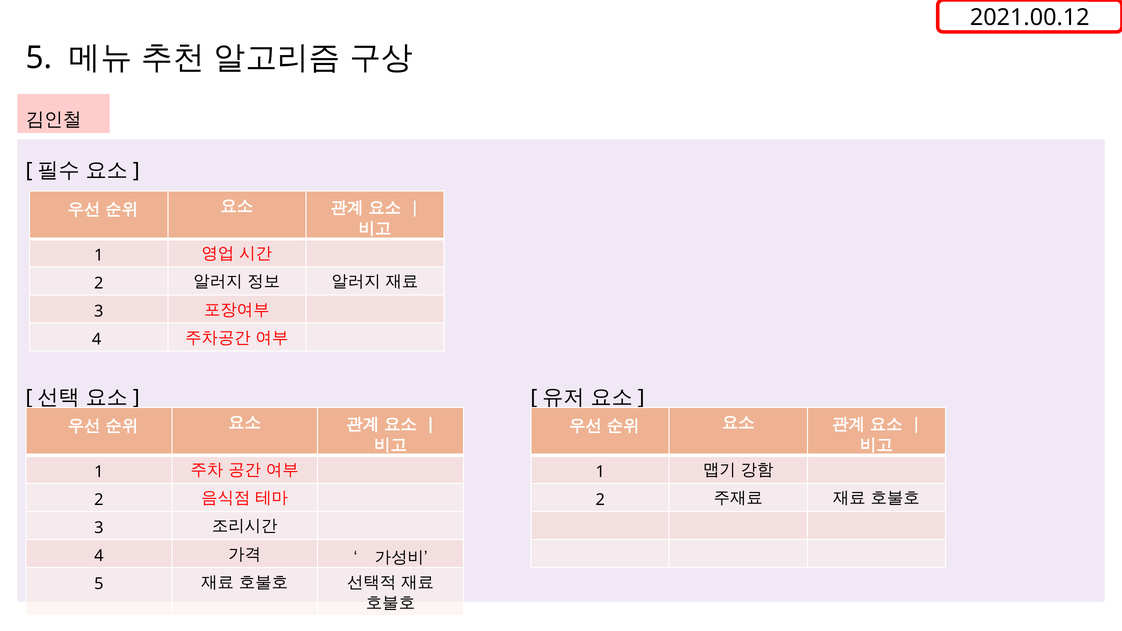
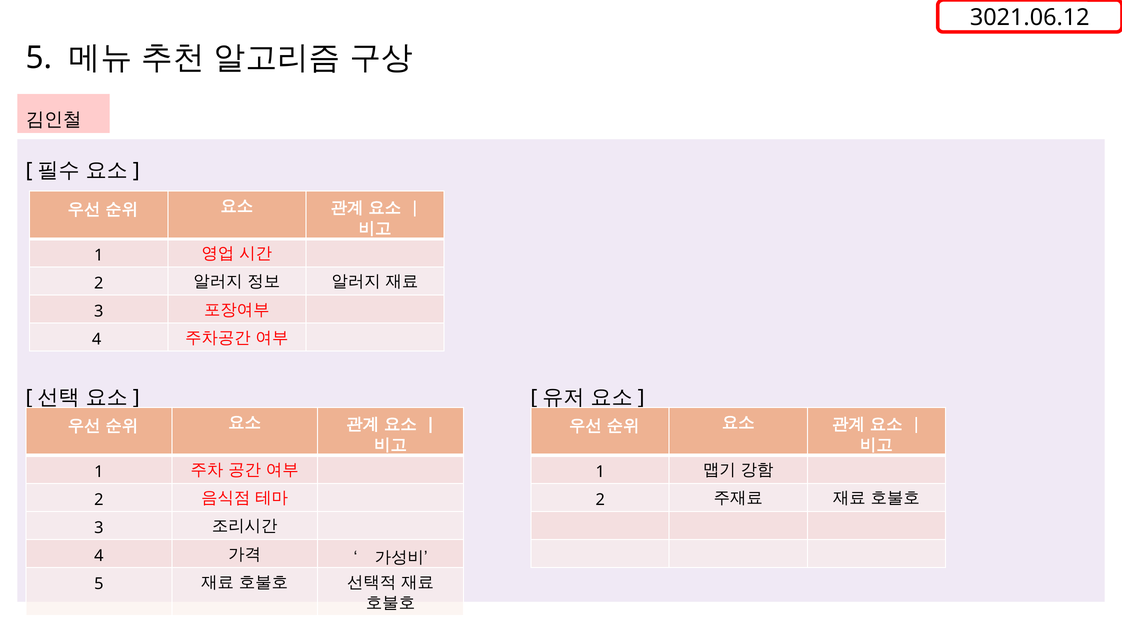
2021.00.12: 2021.00.12 -> 3021.06.12 (1030, 18)
